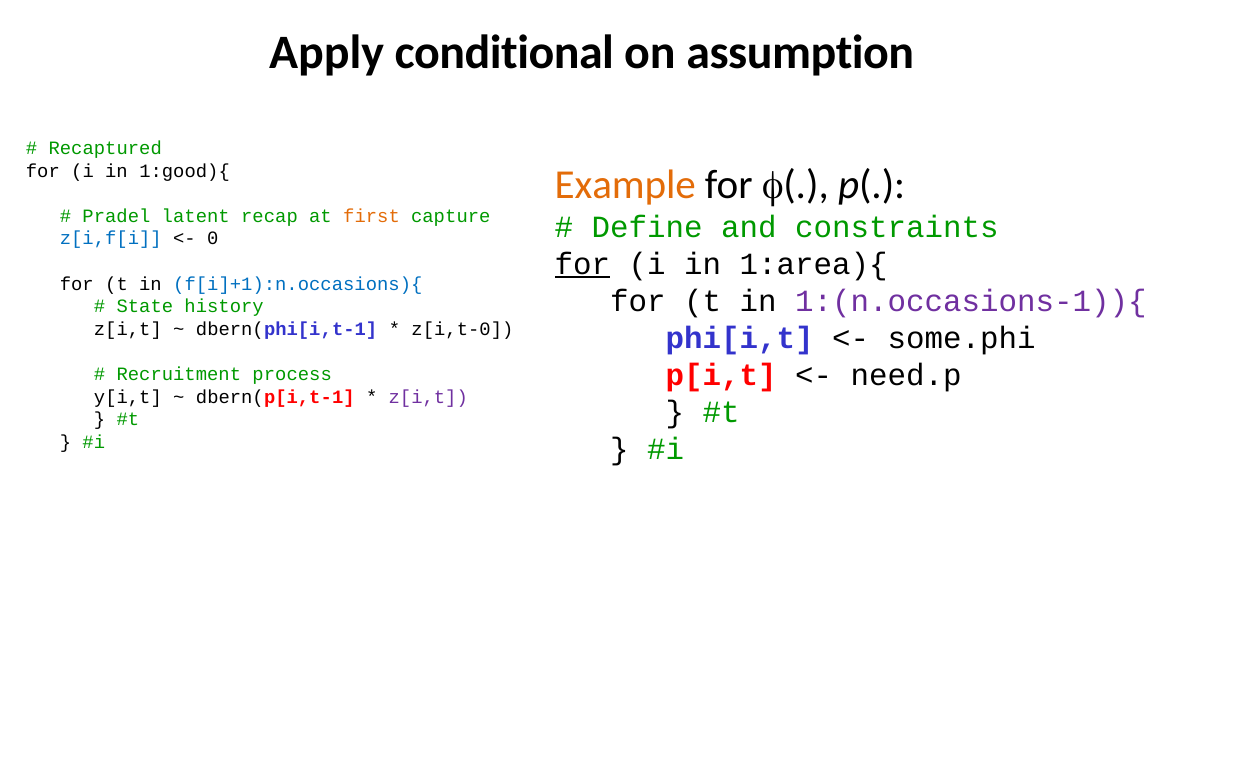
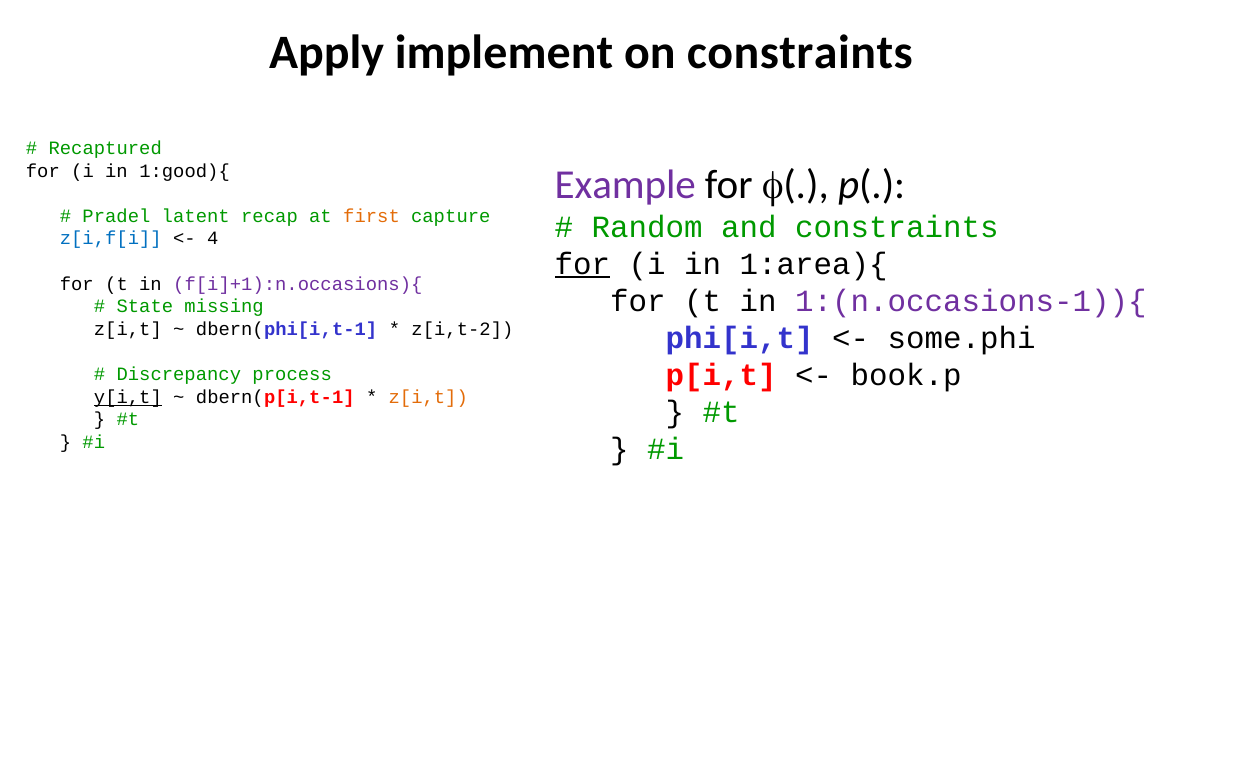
conditional: conditional -> implement (504, 53)
on assumption: assumption -> constraints (800, 53)
Example colour: orange -> purple (625, 184)
Define: Define -> Random (647, 227)
0: 0 -> 4 (213, 239)
f[i]+1):n.occasions){ colour: blue -> purple (298, 284)
history: history -> missing (224, 306)
z[i,t-0: z[i,t-0 -> z[i,t-2 (462, 329)
need.p: need.p -> book.p (906, 375)
Recruitment: Recruitment -> Discrepancy (179, 374)
y[i,t underline: none -> present (128, 397)
z[i,t colour: purple -> orange (428, 397)
